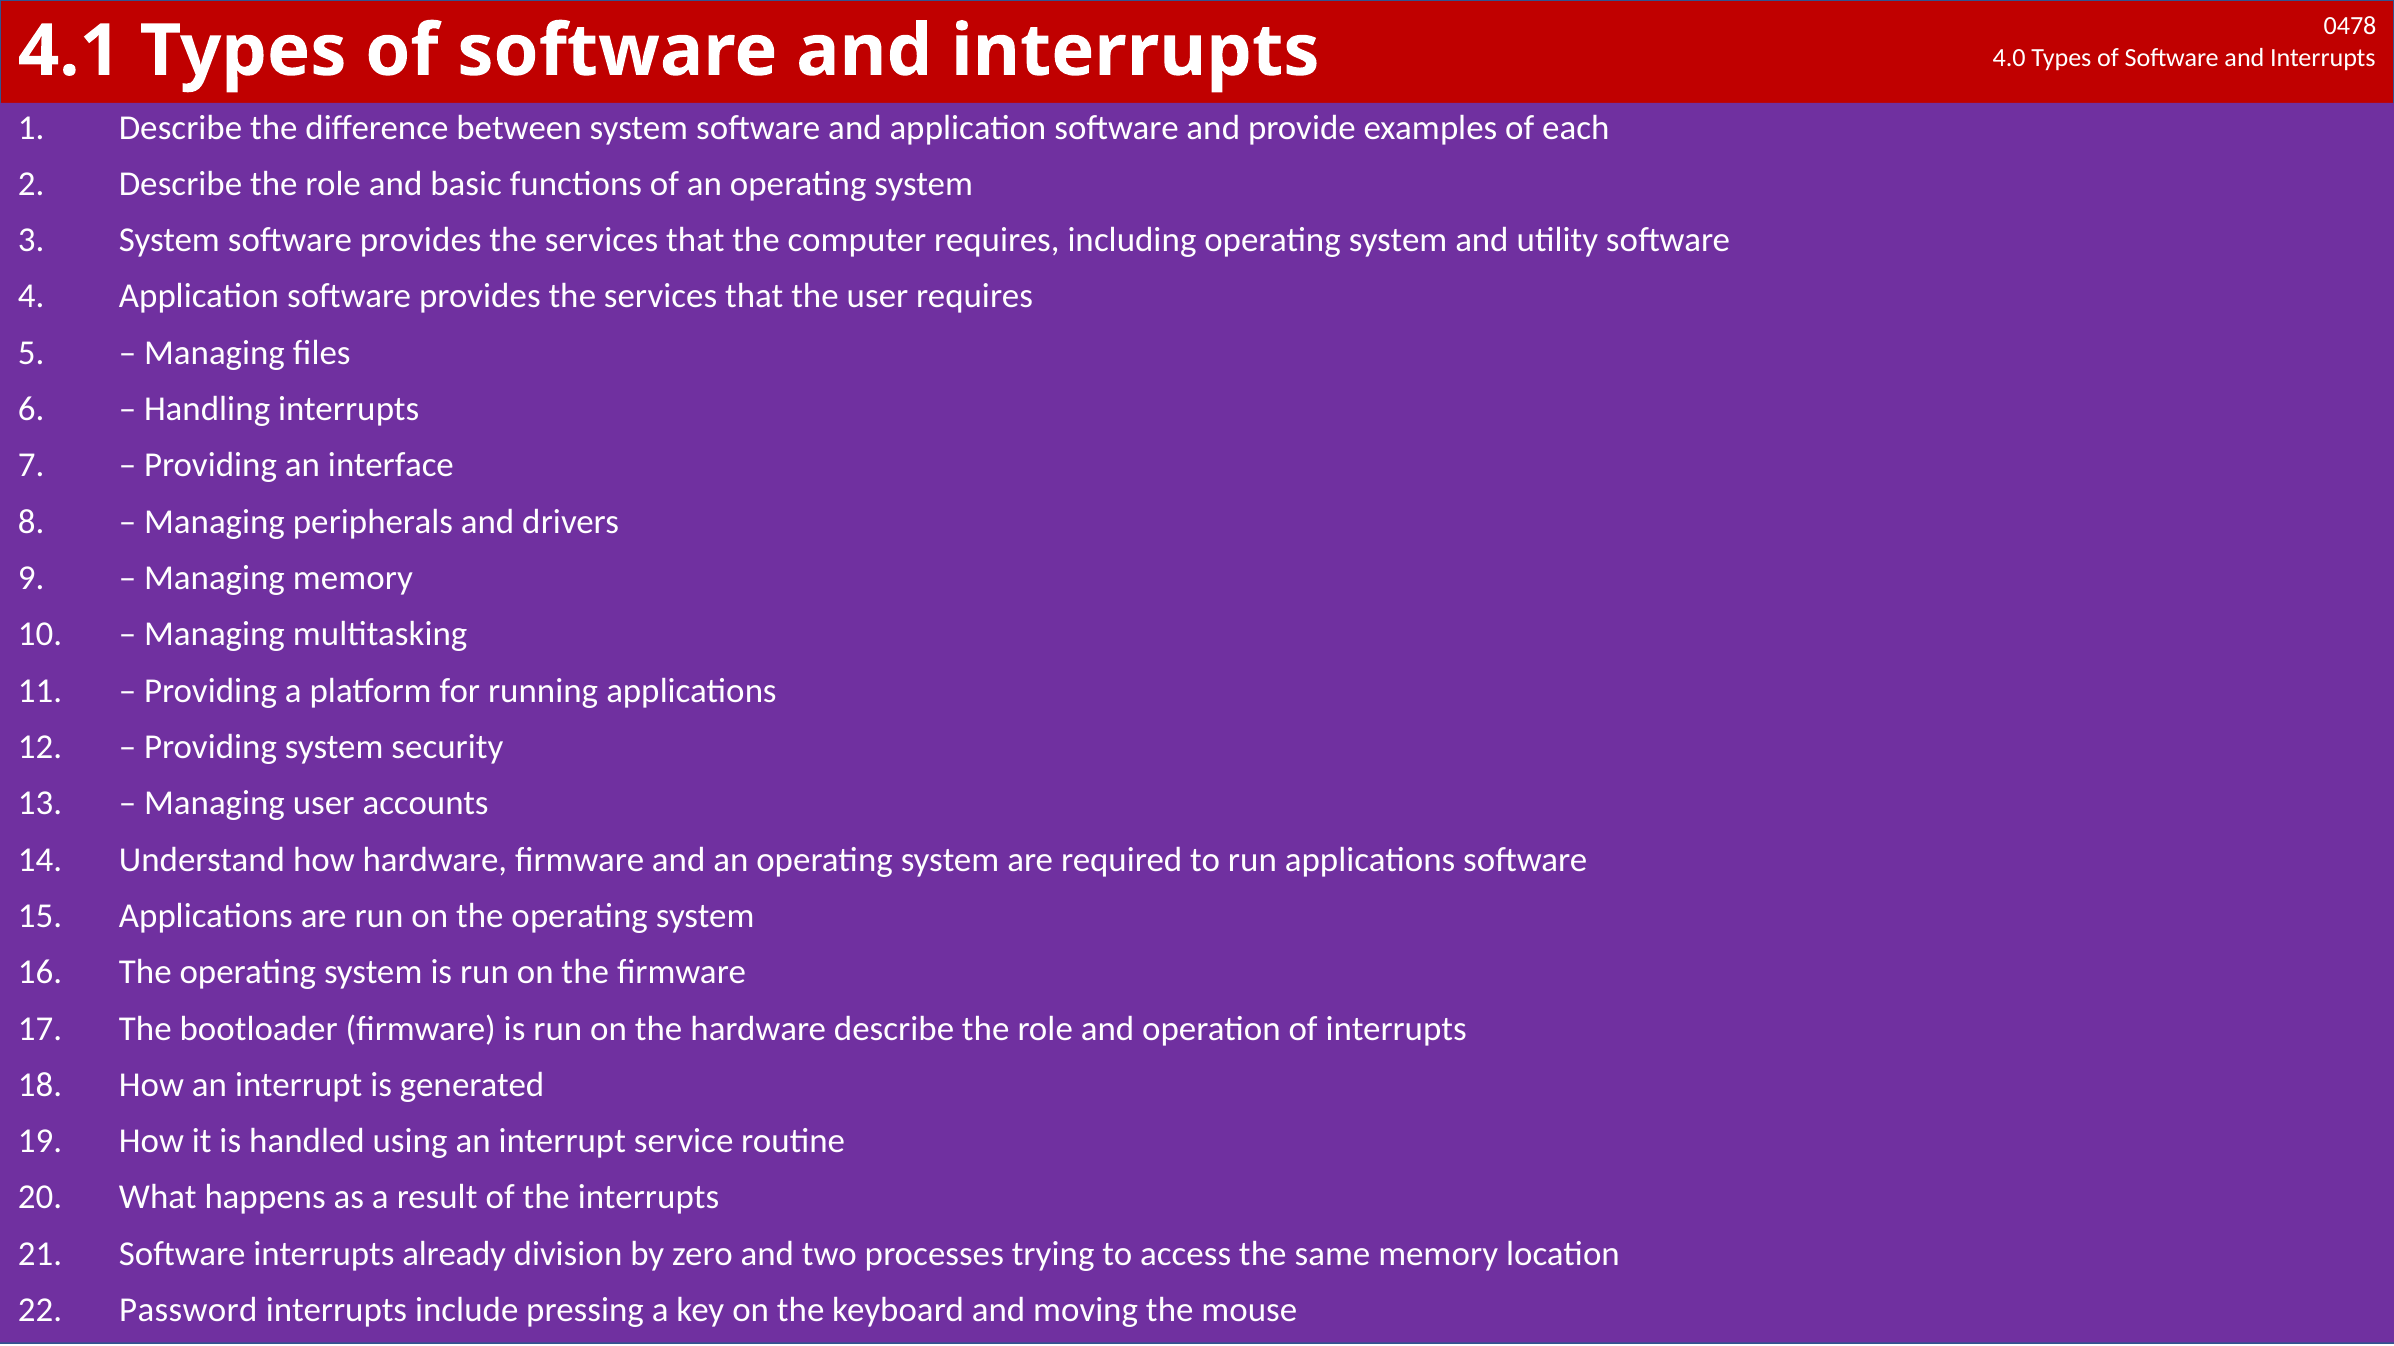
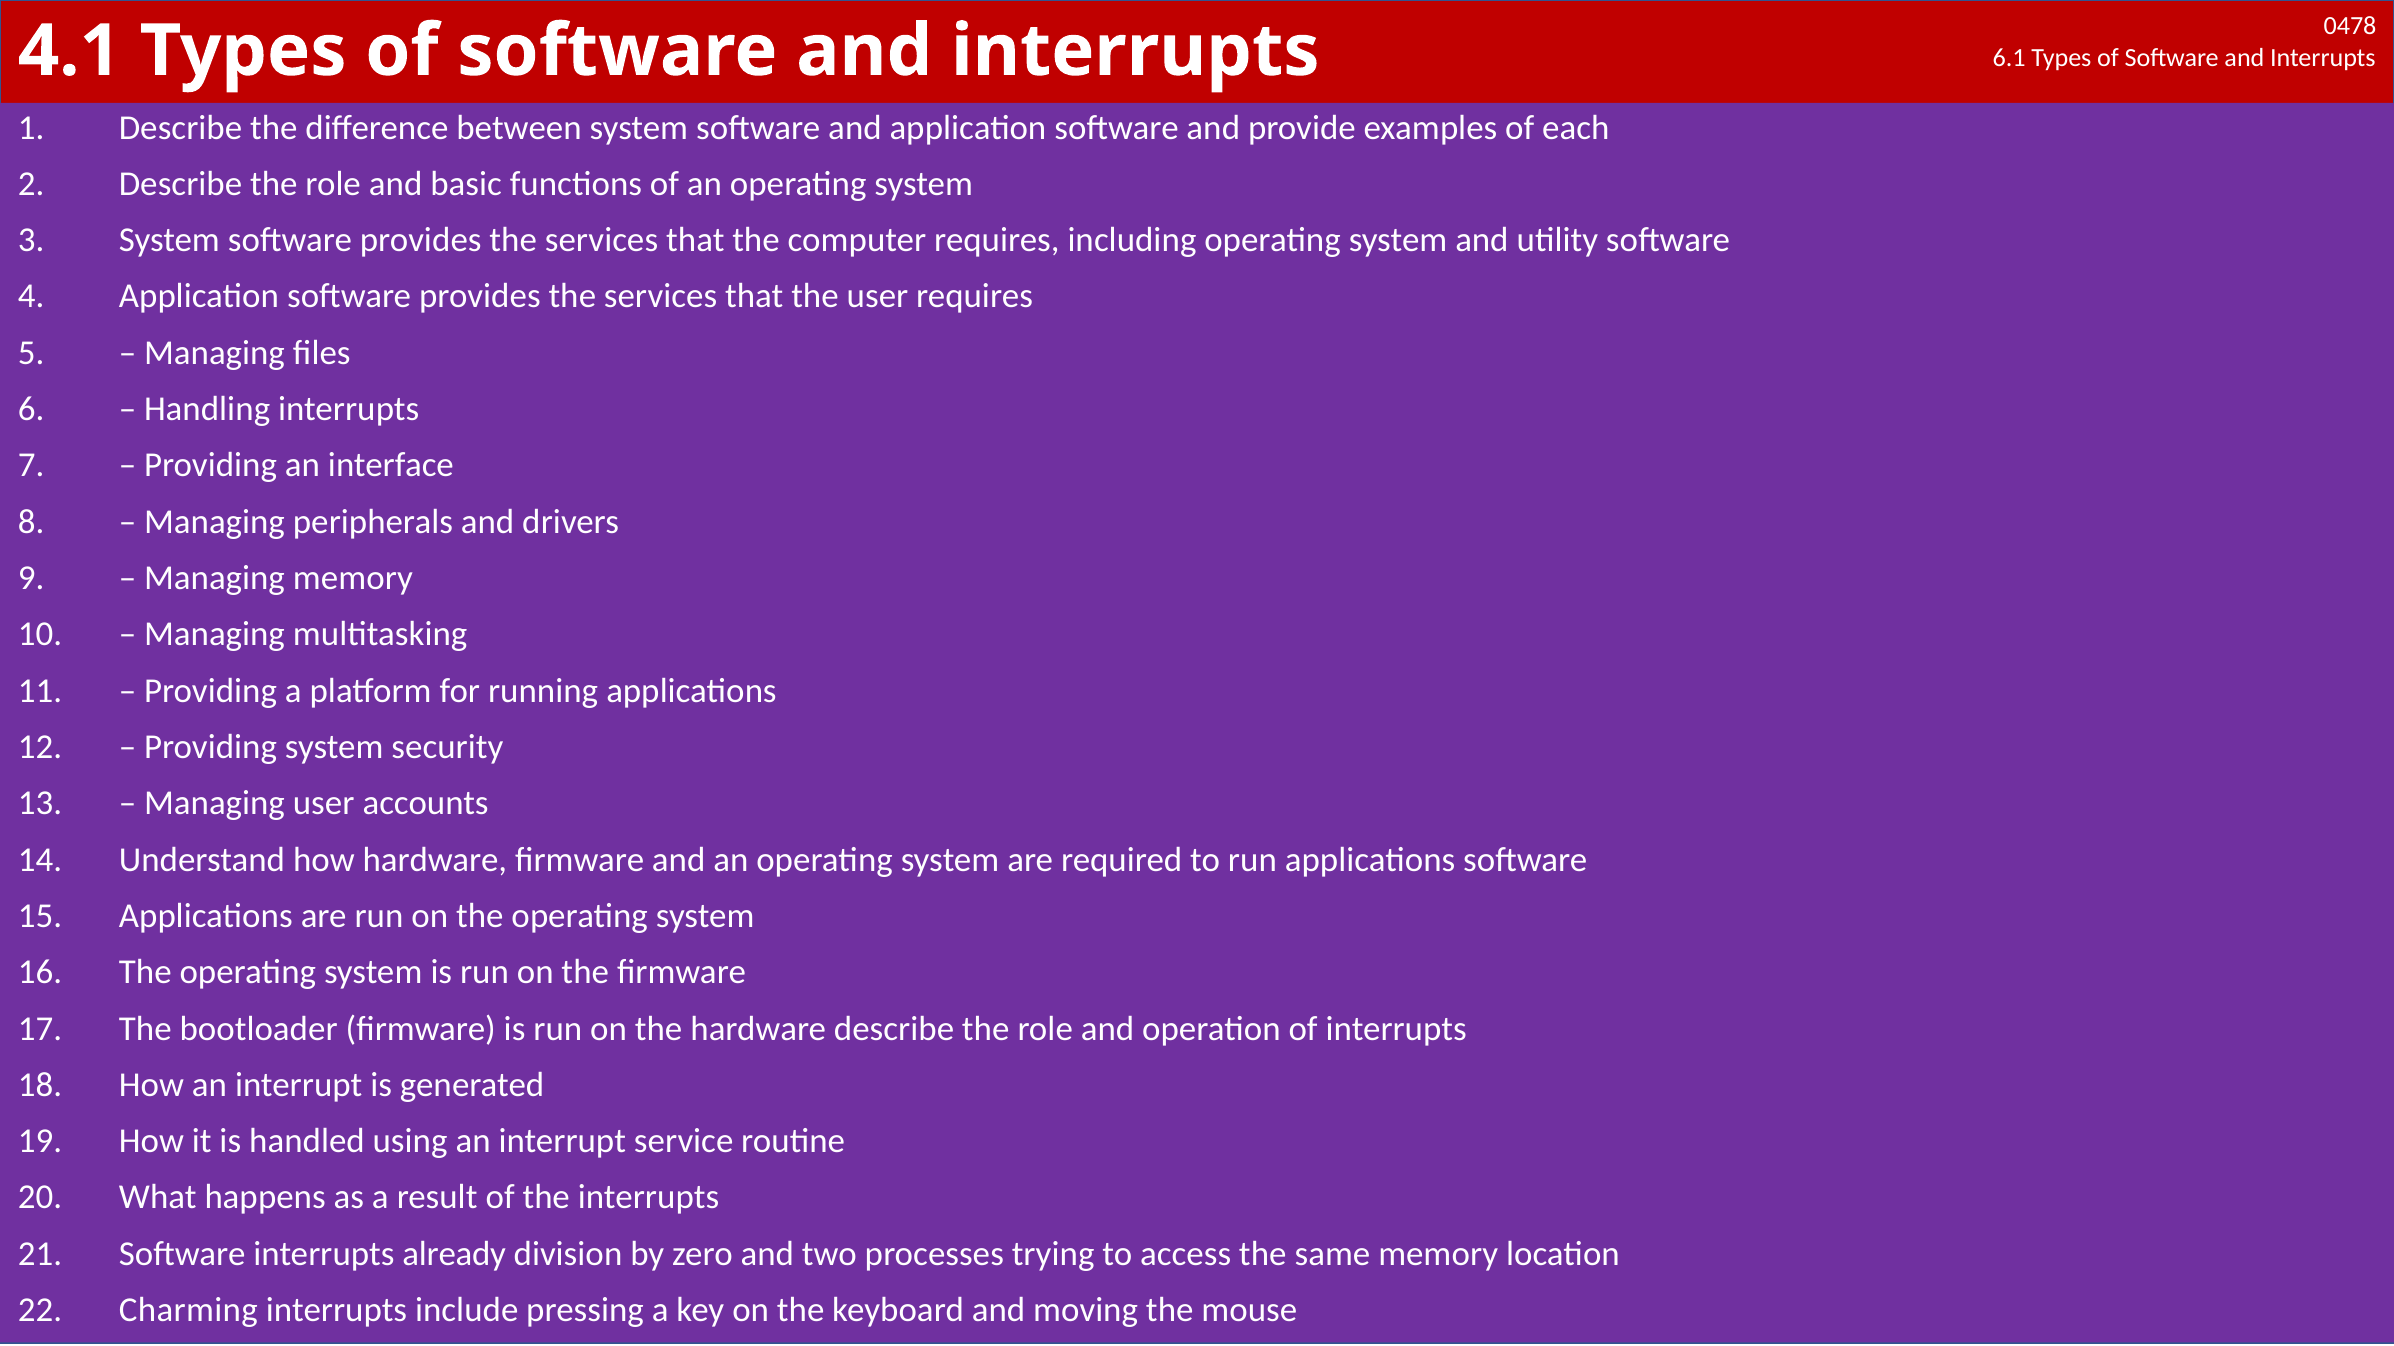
4.0: 4.0 -> 6.1 (2009, 58)
Password: Password -> Charming (188, 1311)
